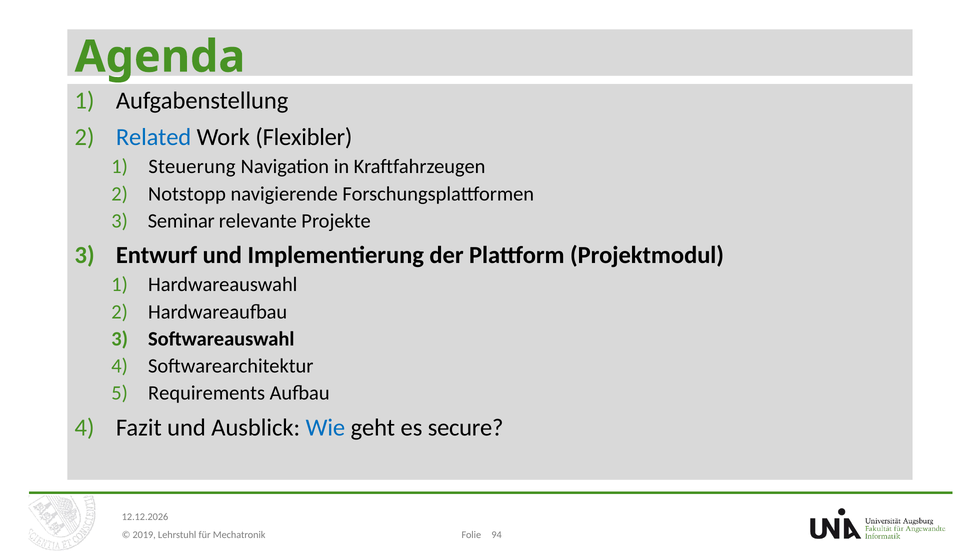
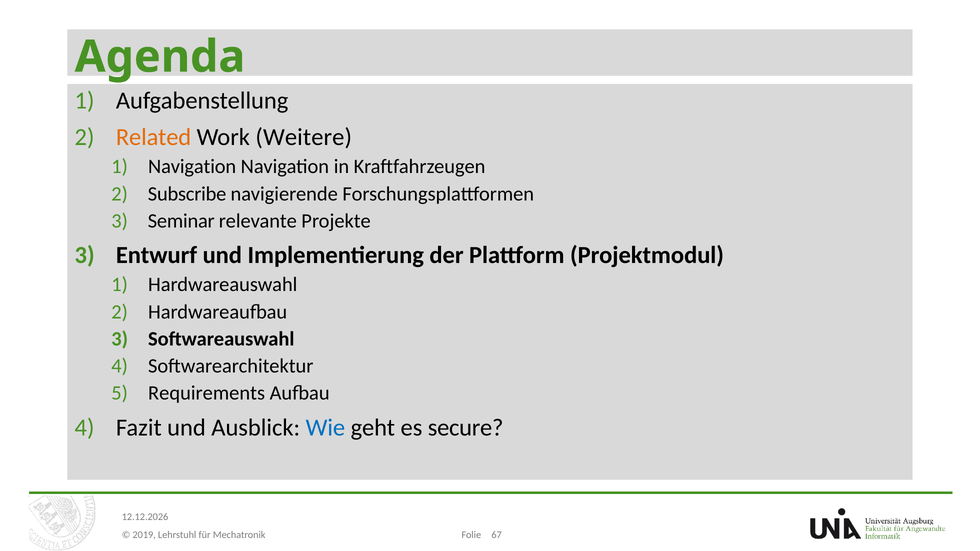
Related colour: blue -> orange (154, 137)
Flexibler: Flexibler -> Weitere (304, 137)
Steuerung: Steuerung -> Navigation (192, 167)
Notstopp: Notstopp -> Subscribe (187, 194)
94: 94 -> 67 (497, 535)
